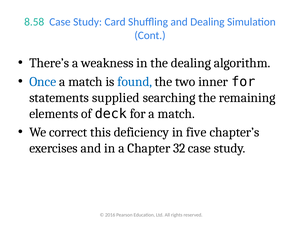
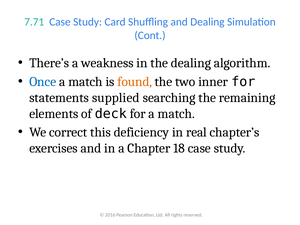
8.58: 8.58 -> 7.71 (34, 22)
found colour: blue -> orange (135, 82)
five: five -> real (196, 132)
32: 32 -> 18 (179, 148)
